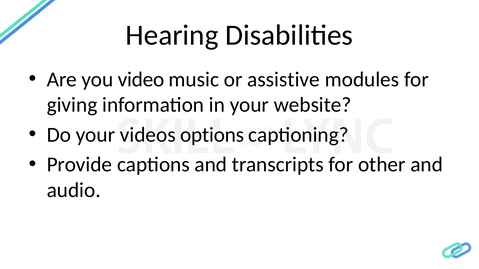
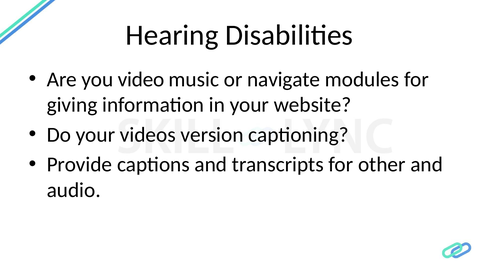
assistive: assistive -> navigate (284, 80)
options: options -> version (212, 135)
